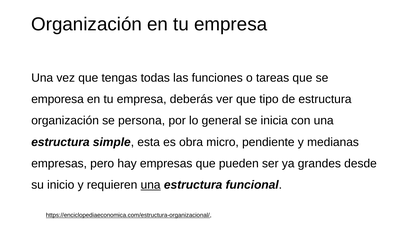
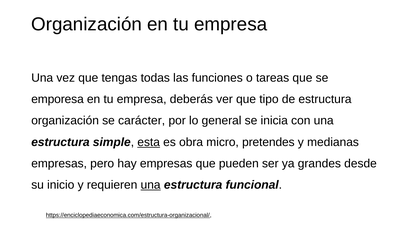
persona: persona -> carácter (142, 121)
esta underline: none -> present (149, 143)
pendiente: pendiente -> pretendes (268, 143)
